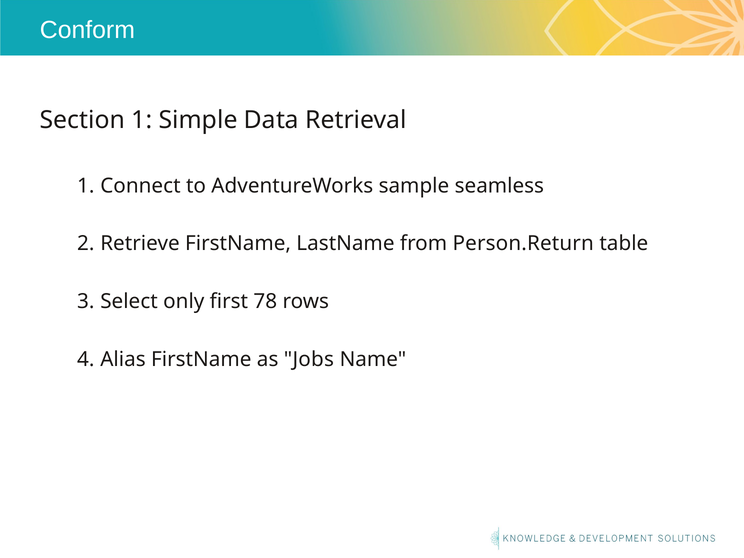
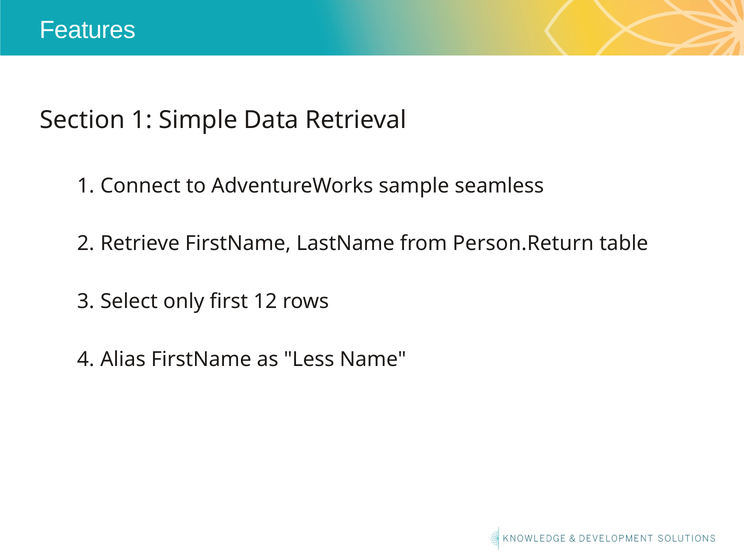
Conform: Conform -> Features (88, 30)
78: 78 -> 12 (265, 302)
Jobs: Jobs -> Less (309, 359)
